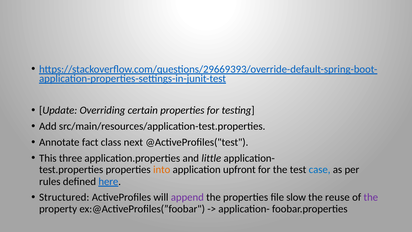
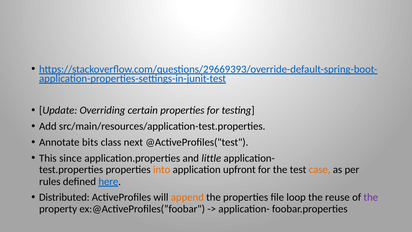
fact: fact -> bits (90, 142)
three: three -> since (70, 158)
case colour: blue -> orange (320, 170)
Structured: Structured -> Distributed (64, 197)
append colour: purple -> orange (187, 197)
slow: slow -> loop (296, 197)
